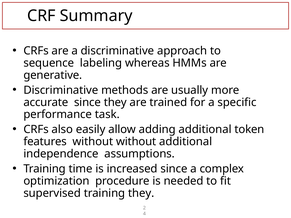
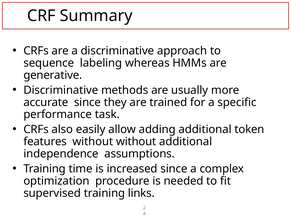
training they: they -> links (141, 193)
